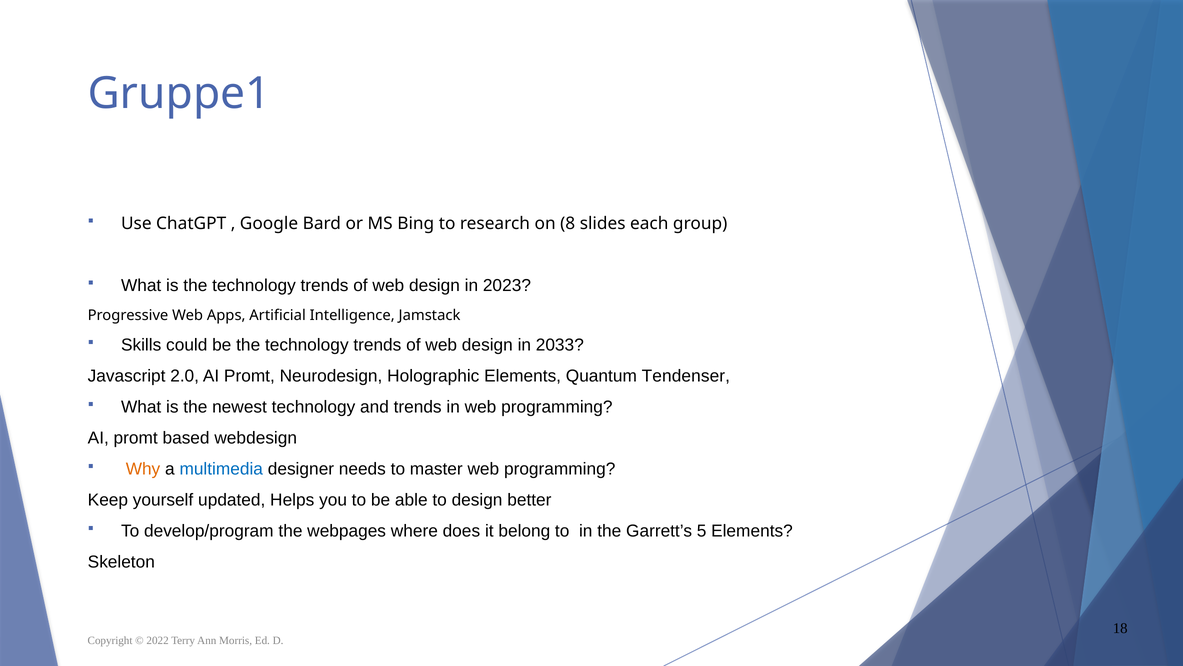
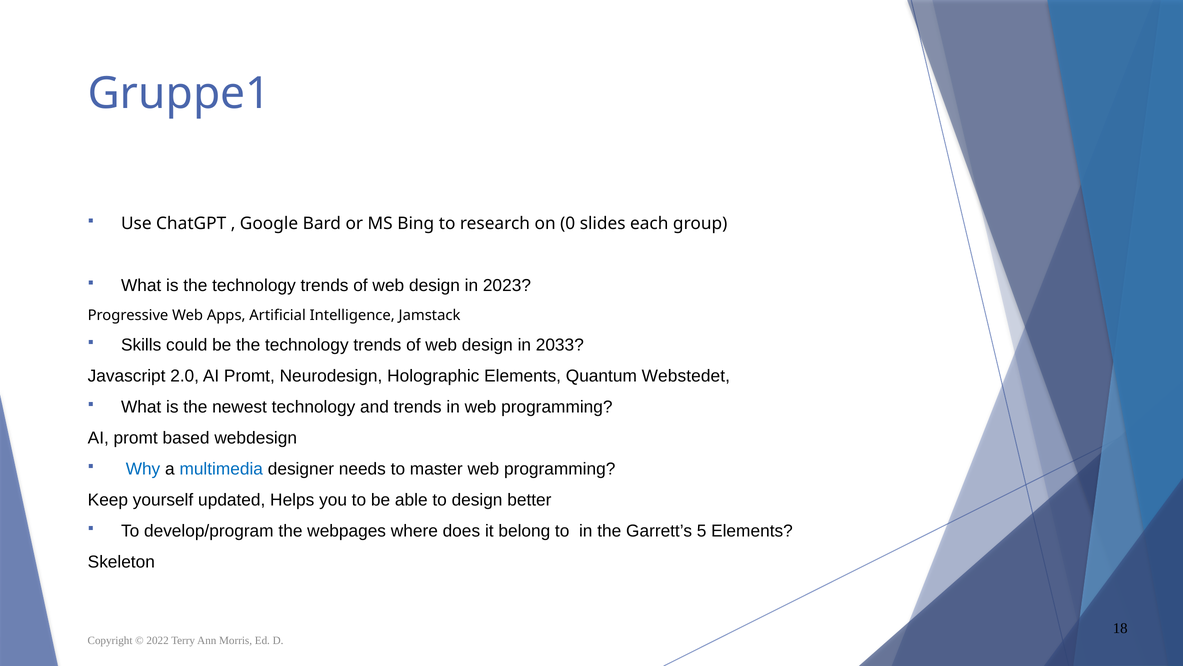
8: 8 -> 0 (568, 223)
Tendenser: Tendenser -> Webstedet (686, 376)
Why colour: orange -> blue (143, 468)
